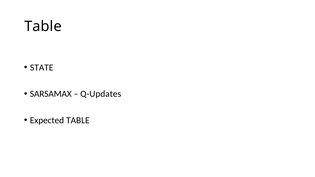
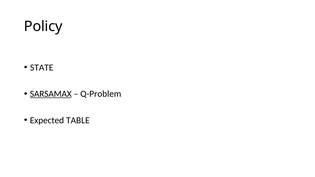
Table: Table -> Policy (43, 26)
SARSAMAX underline: none -> present (51, 94)
Q-Updates: Q-Updates -> Q-Problem (101, 94)
